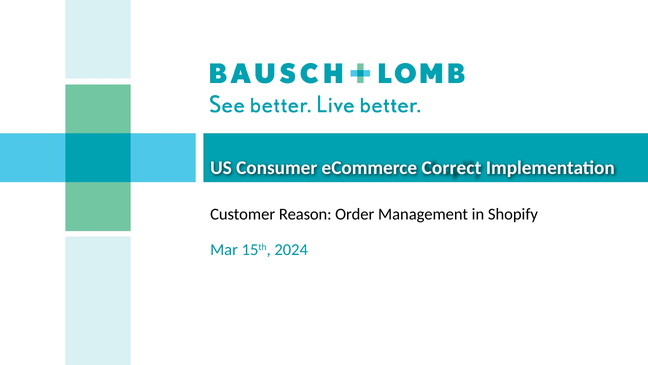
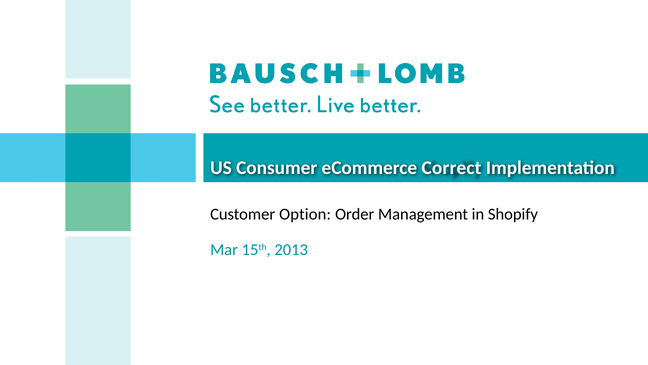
Reason: Reason -> Option (305, 214)
2024: 2024 -> 2013 (291, 249)
